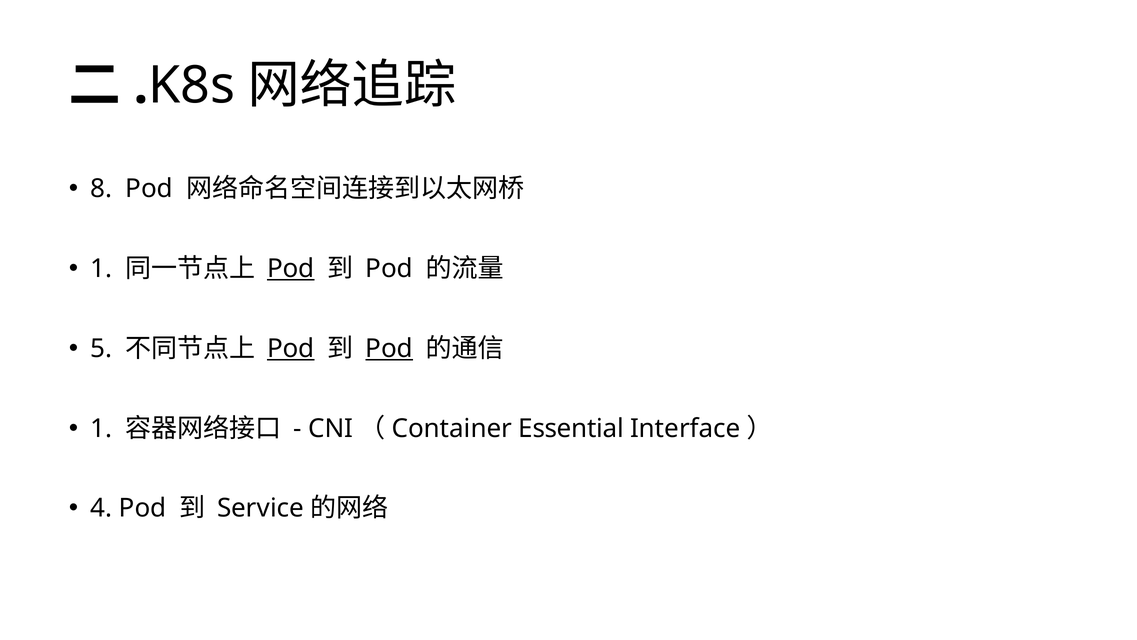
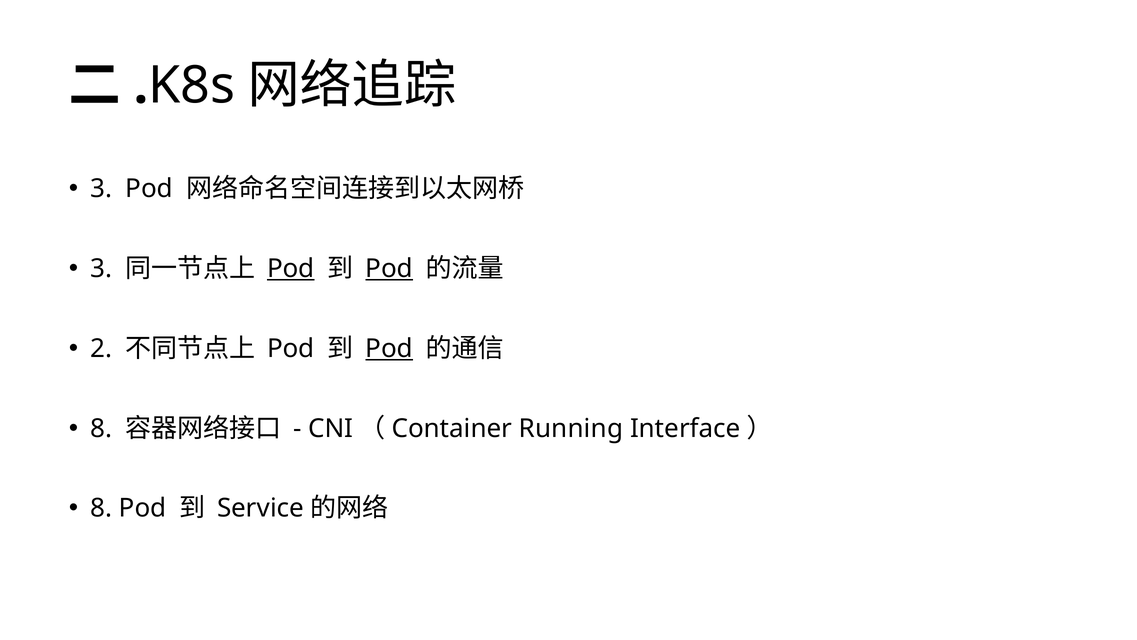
8: 8 -> 3 (101, 188)
1: 1 -> 3 (101, 268)
Pod underline: none -> present (389, 268)
5: 5 -> 2 (101, 348)
Pod underline: present -> none (291, 348)
1: 1 -> 8 (101, 428)
Essential: Essential -> Running (571, 428)
4: 4 -> 8 (101, 508)
